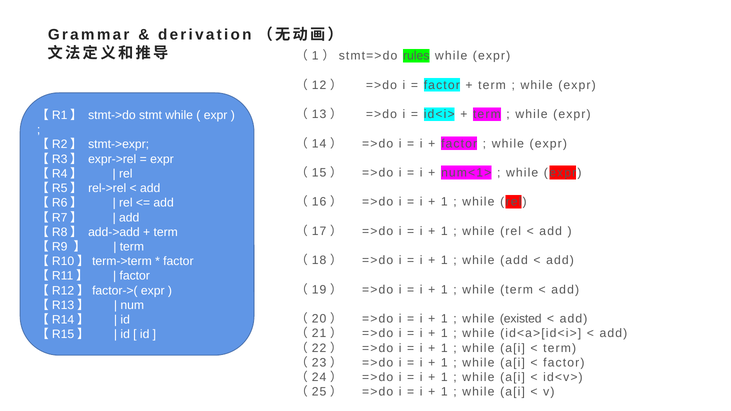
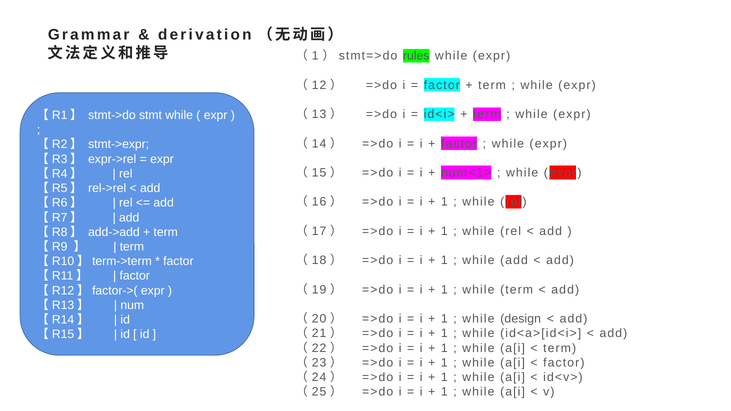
existed: existed -> design (521, 319)
